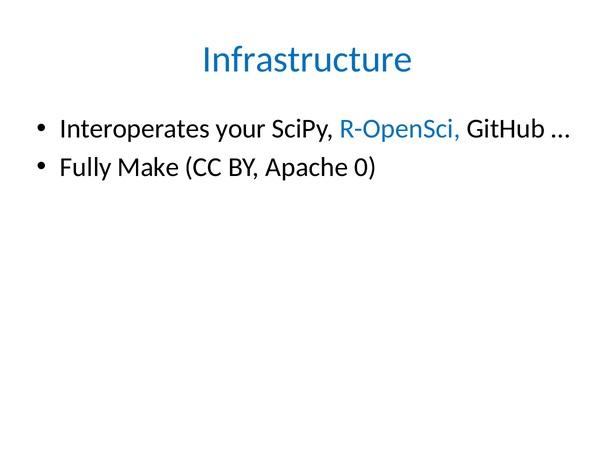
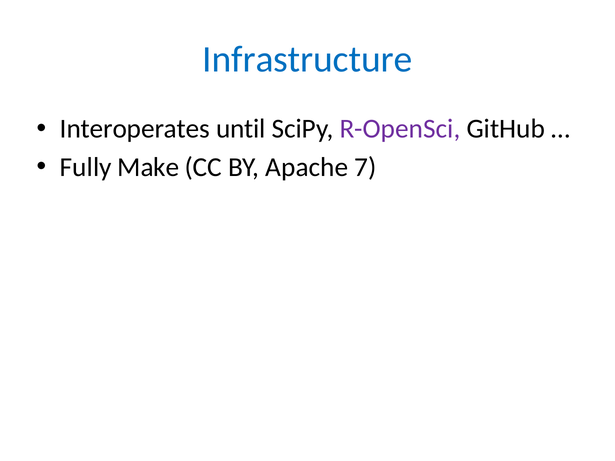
your: your -> until (241, 129)
R-OpenSci colour: blue -> purple (400, 129)
0: 0 -> 7 (365, 167)
